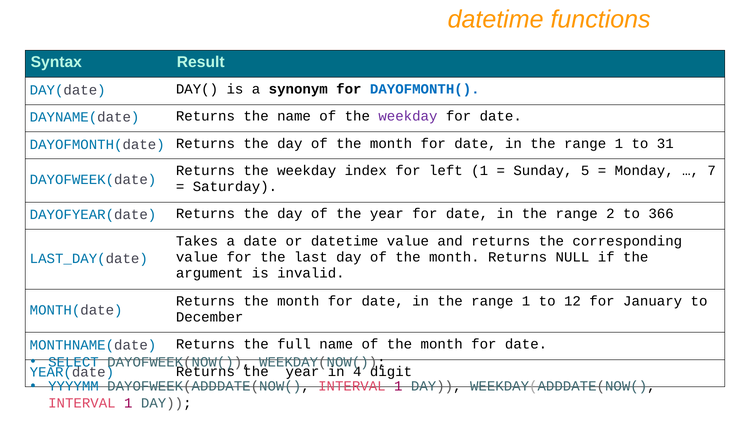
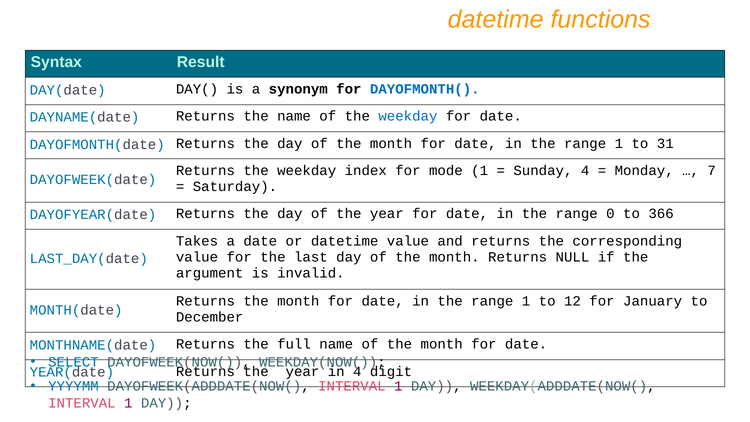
weekday colour: purple -> blue (408, 116)
left: left -> mode (446, 171)
Sunday 5: 5 -> 4 (585, 171)
2: 2 -> 0 (610, 214)
